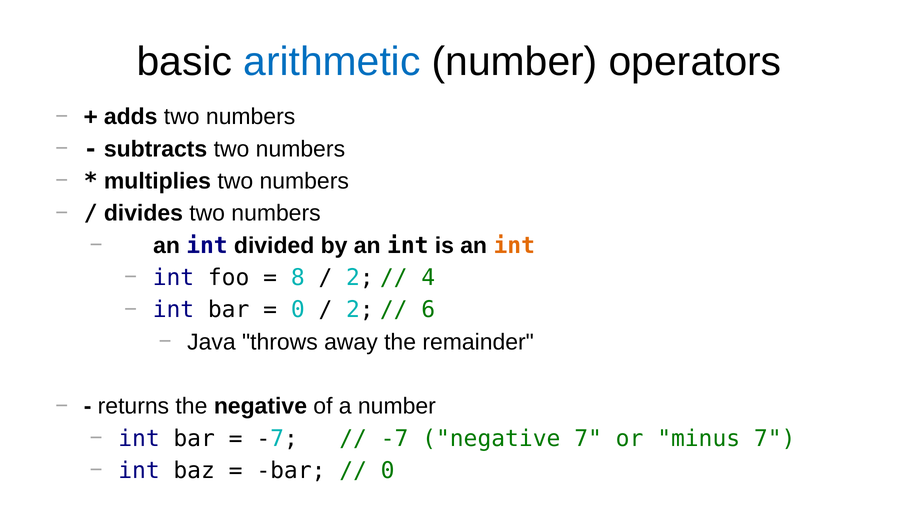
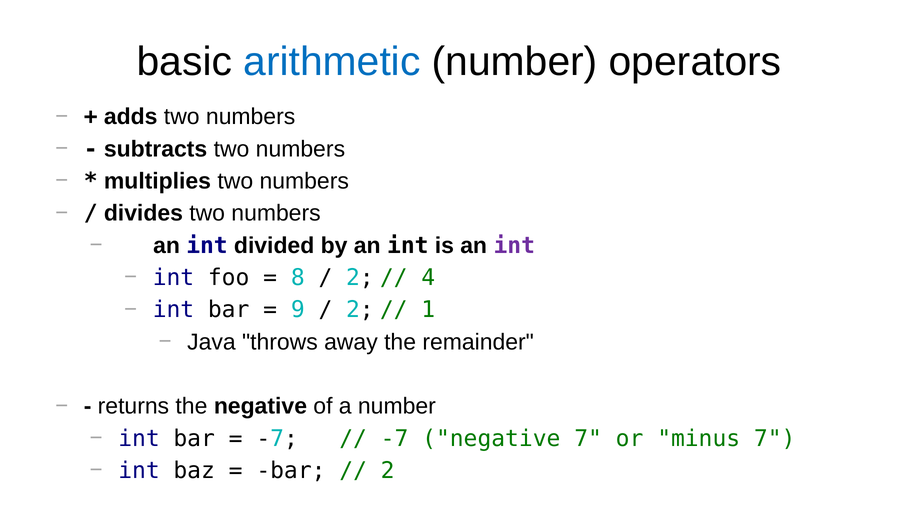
int colour: orange -> purple (514, 245)
0: 0 -> 9 (298, 310)
6: 6 -> 1 (428, 310)
0: 0 -> 2 (388, 471)
